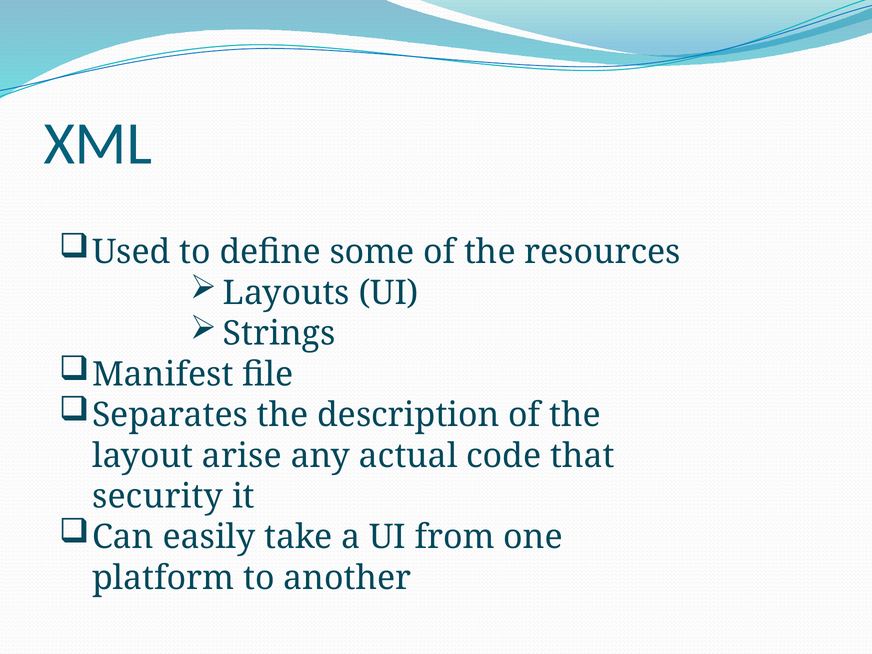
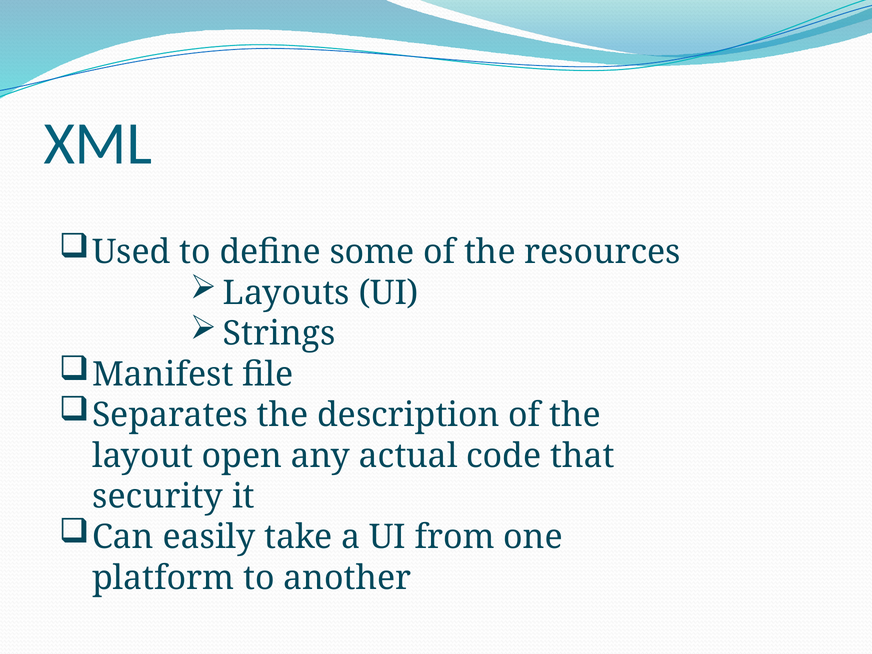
arise: arise -> open (242, 456)
